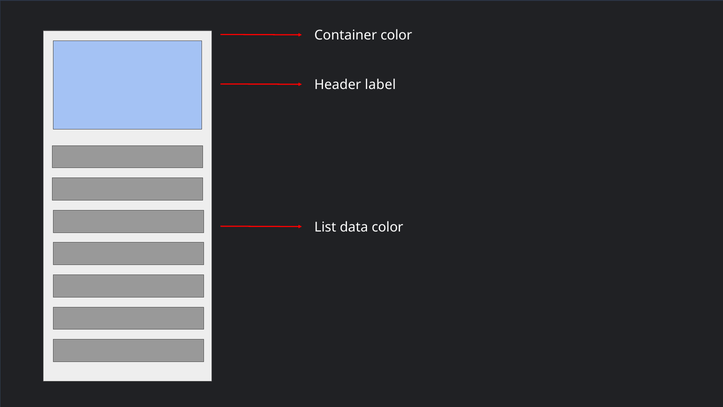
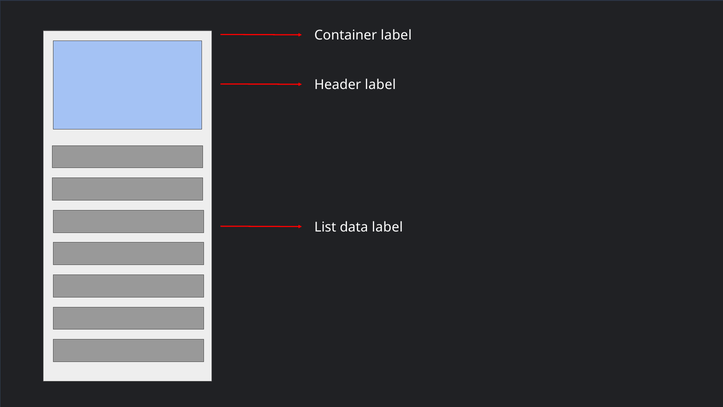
Container color: color -> label (396, 35)
data color: color -> label (387, 227)
